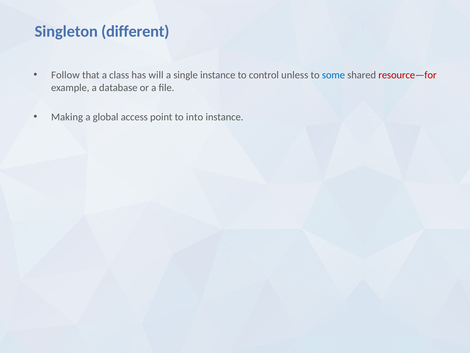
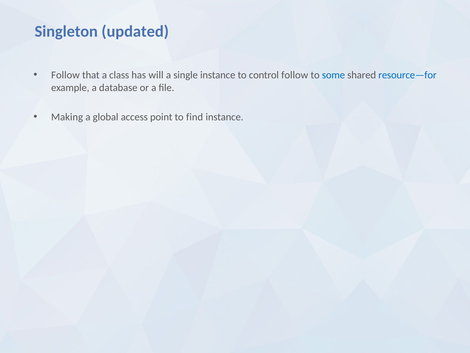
different: different -> updated (135, 31)
control unless: unless -> follow (295, 75)
resource—for colour: red -> blue (407, 75)
into: into -> find (195, 117)
